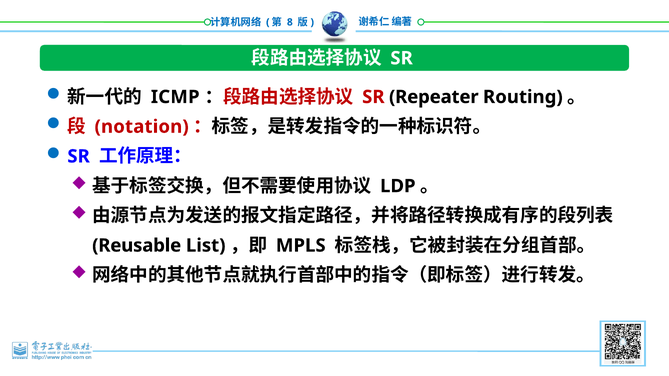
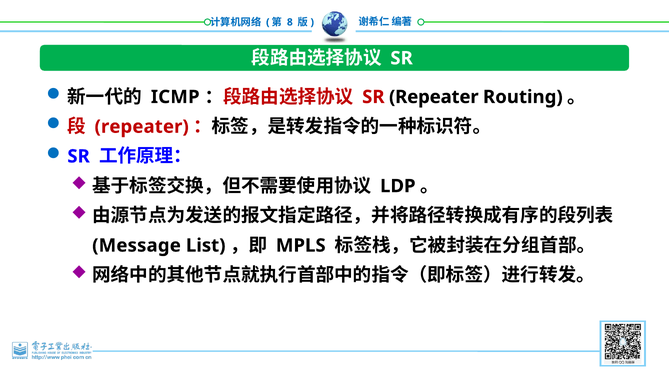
notation: notation -> repeater (142, 127)
Reusable: Reusable -> Message (137, 246)
